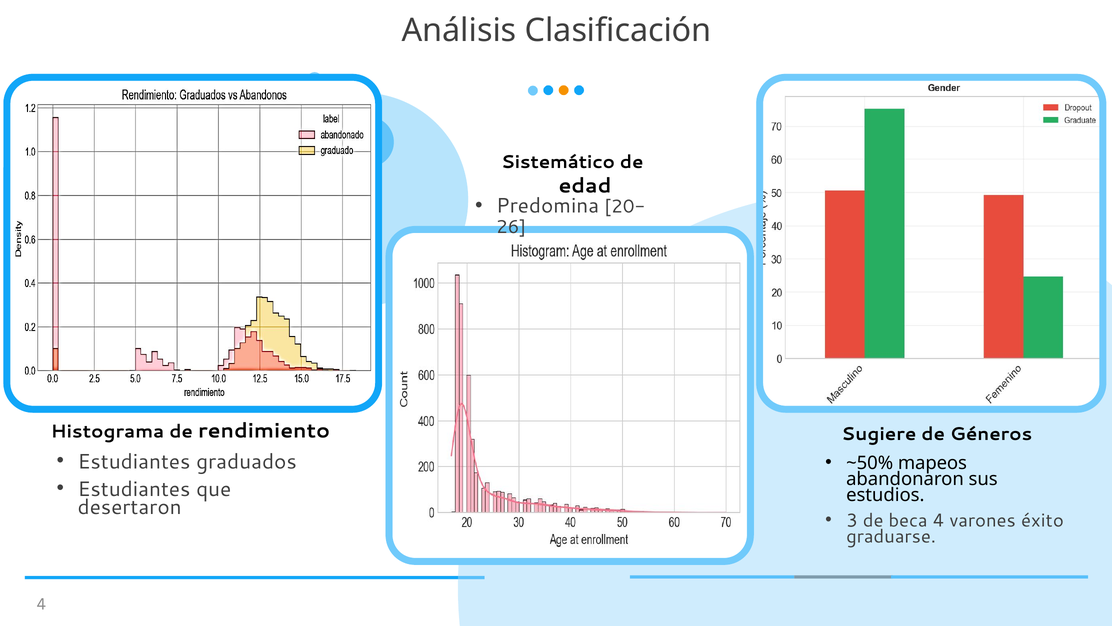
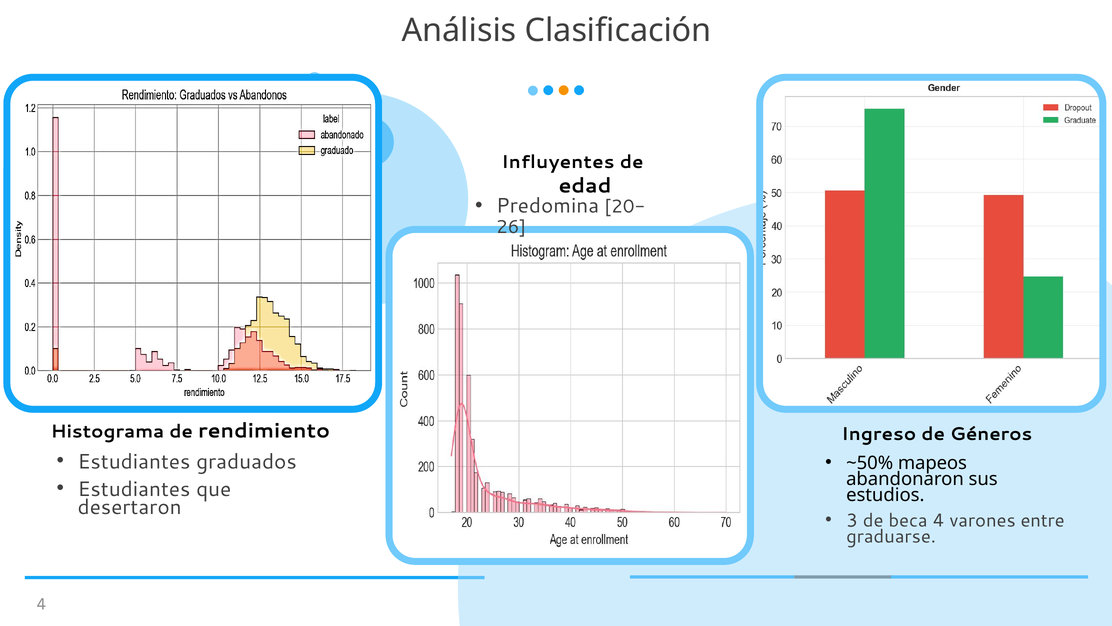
Sistemático: Sistemático -> Influyentes (558, 162)
Sugiere: Sugiere -> Ingreso (879, 434)
éxito: éxito -> entre (1043, 520)
